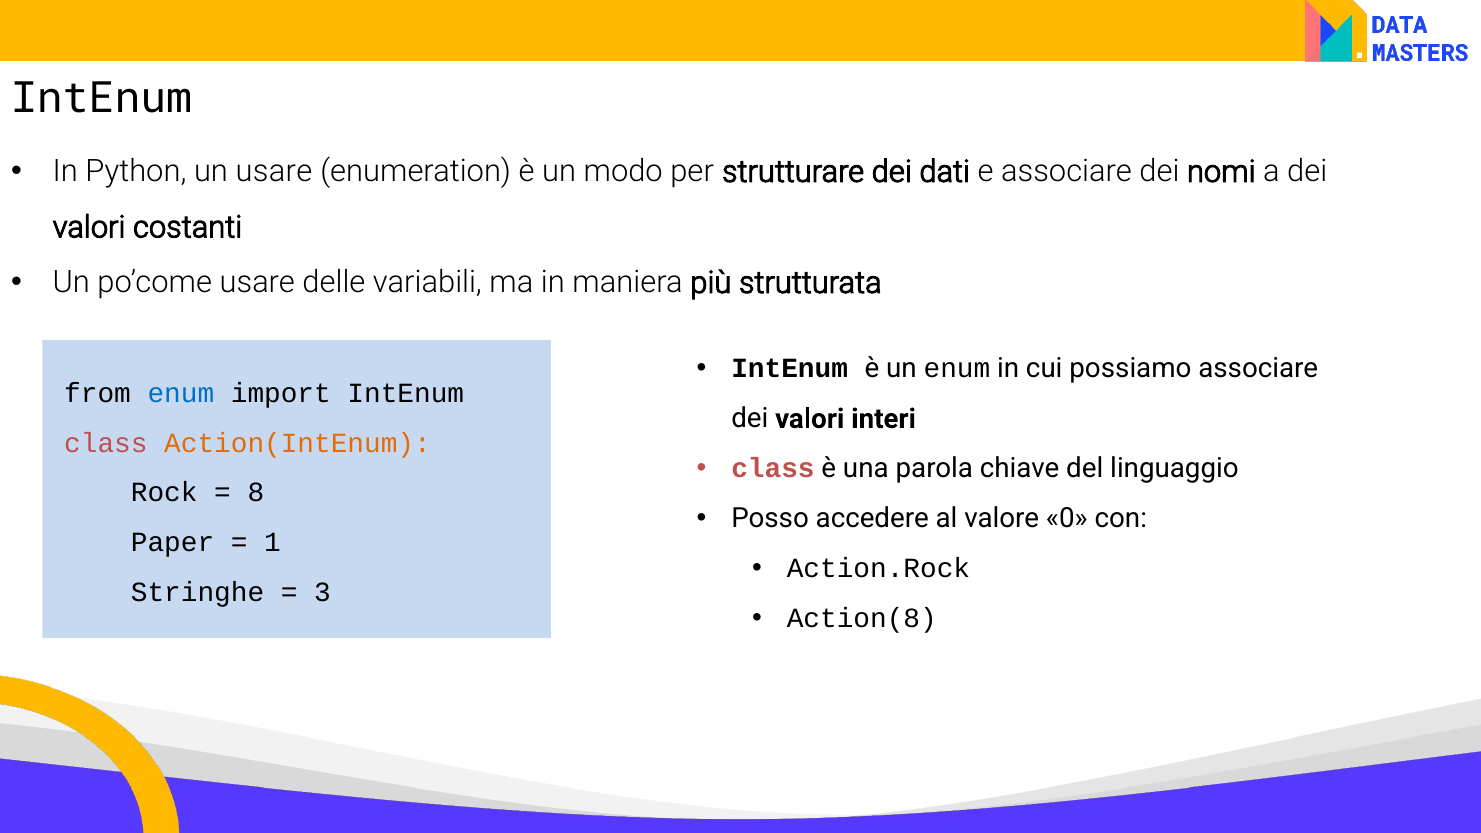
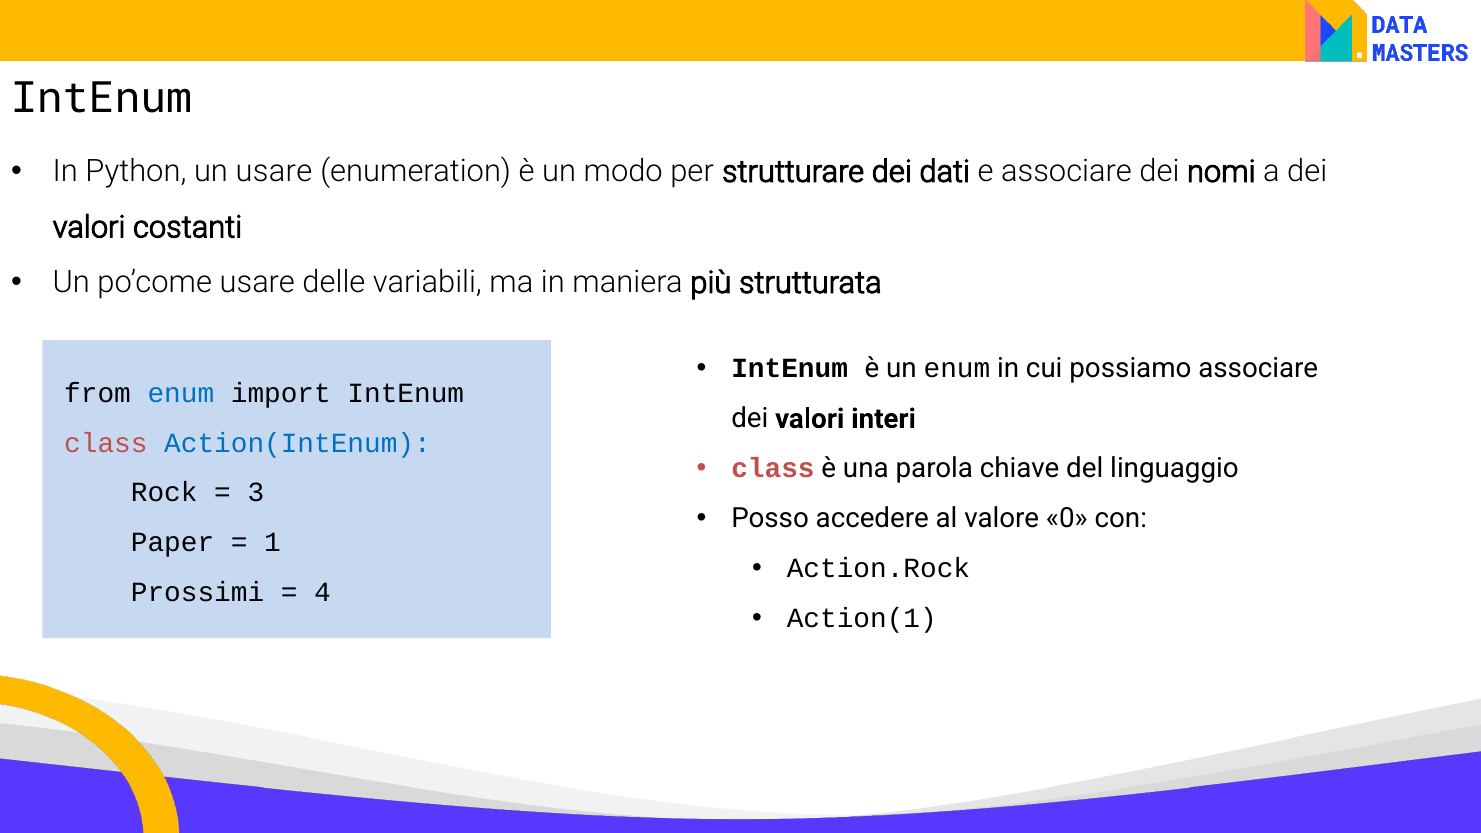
Action(IntEnum colour: orange -> blue (297, 443)
8: 8 -> 3 (256, 493)
Stringhe: Stringhe -> Prossimi (198, 593)
3: 3 -> 4 (322, 593)
Action(8: Action(8 -> Action(1 (862, 619)
